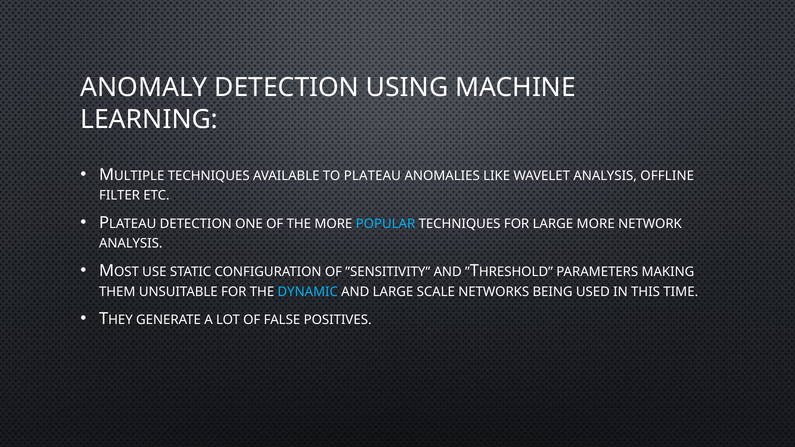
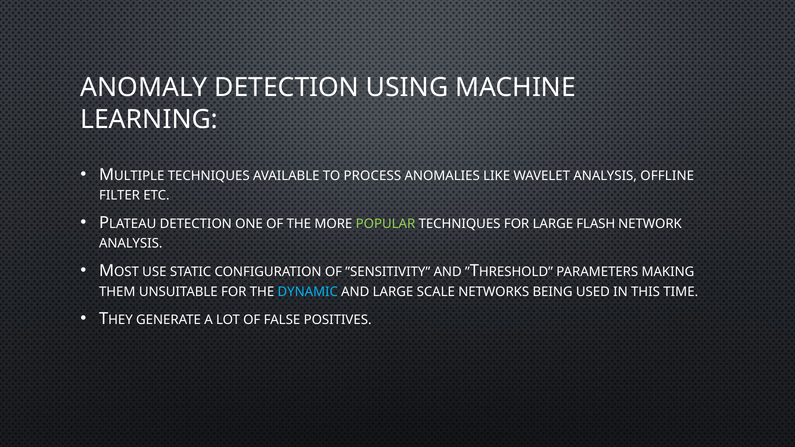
PLATEAU: PLATEAU -> PROCESS (372, 176)
POPULAR colour: light blue -> light green (385, 224)
LARGE MORE: MORE -> FLASH (596, 224)
